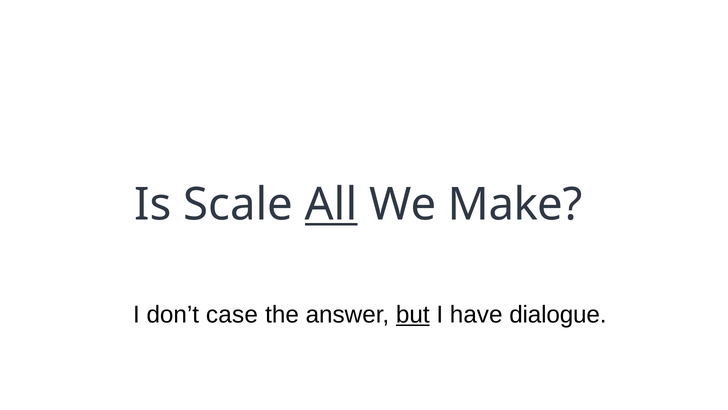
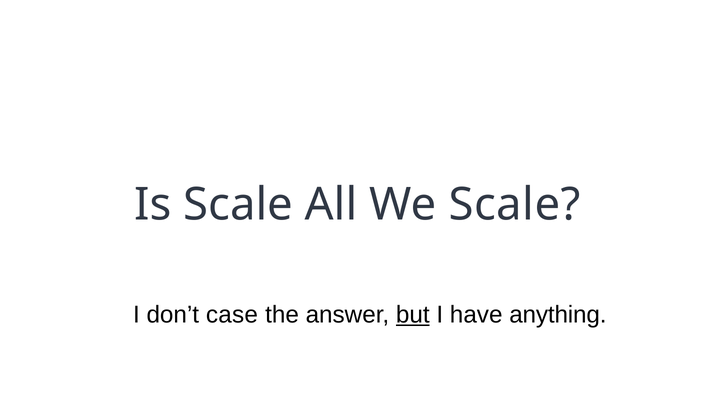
All underline: present -> none (331, 204)
We Make: Make -> Scale (515, 204)
dialogue: dialogue -> anything (558, 314)
